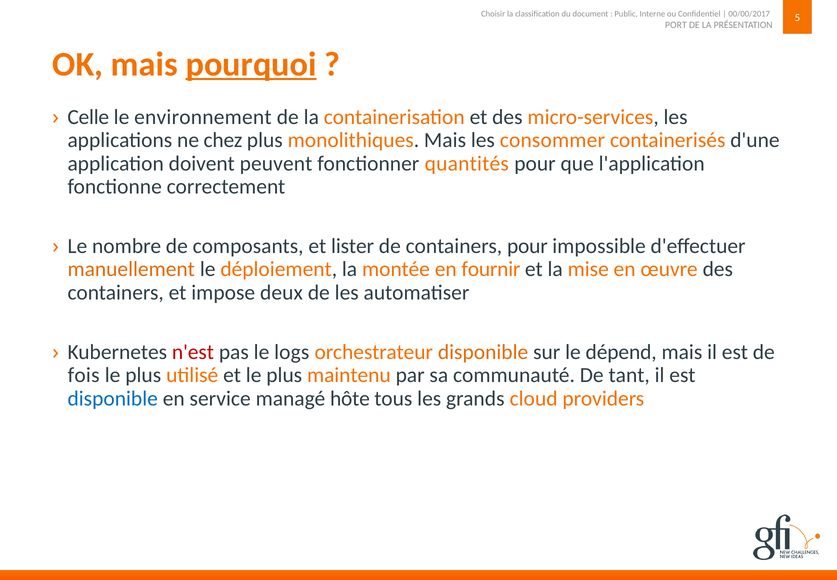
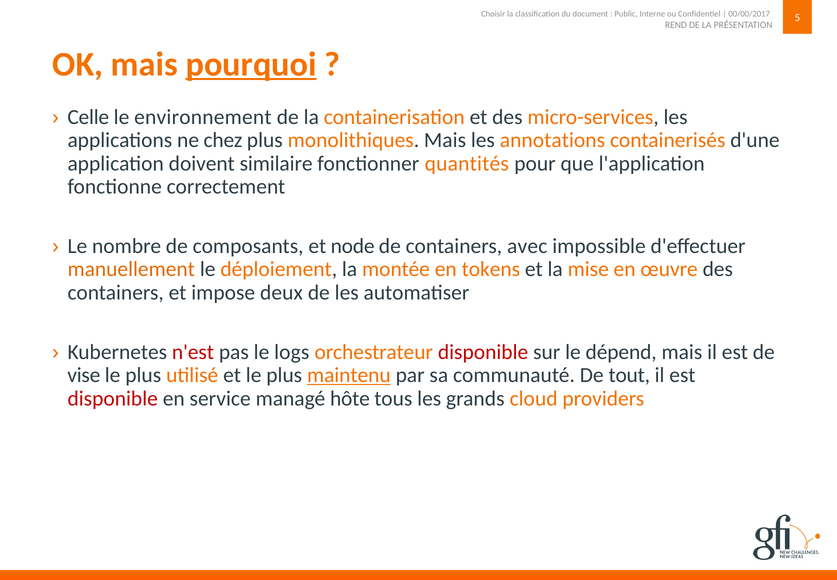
PORT: PORT -> REND (676, 25)
consommer: consommer -> annotations (552, 140)
peuvent: peuvent -> similaire (276, 163)
lister: lister -> node (353, 246)
containers pour: pour -> avec (527, 246)
fournir: fournir -> tokens (491, 269)
disponible colour: orange -> red (483, 352)
fois: fois -> vise (84, 375)
maintenu underline: none -> present (349, 375)
tant: tant -> tout (629, 375)
disponible colour: blue -> red (113, 398)
